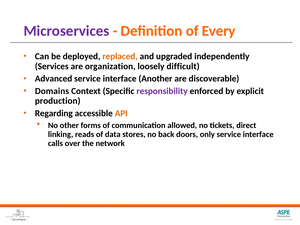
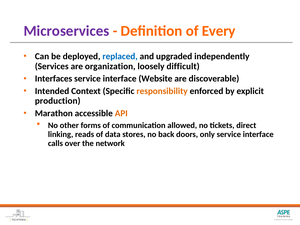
replaced colour: orange -> blue (120, 56)
Advanced: Advanced -> Interfaces (54, 79)
Another: Another -> Website (155, 79)
Domains: Domains -> Intended (52, 91)
responsibility colour: purple -> orange (162, 91)
Regarding: Regarding -> Marathon (54, 113)
